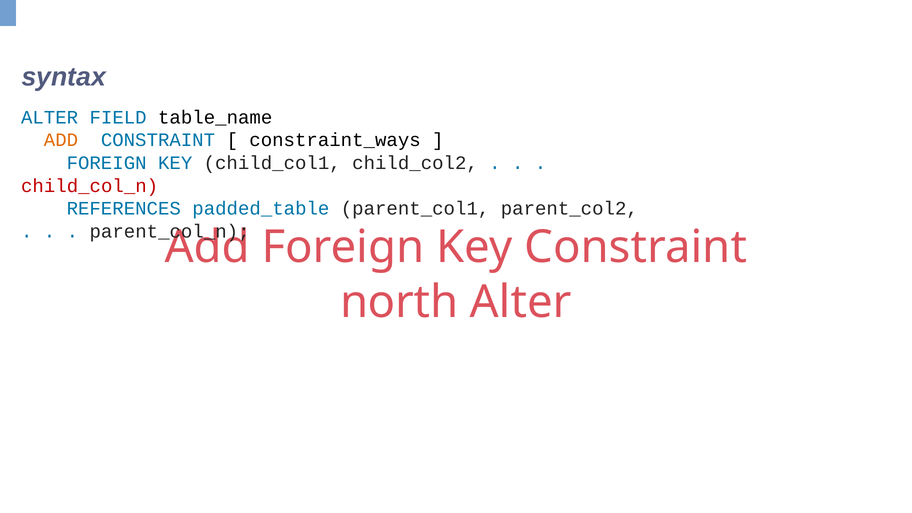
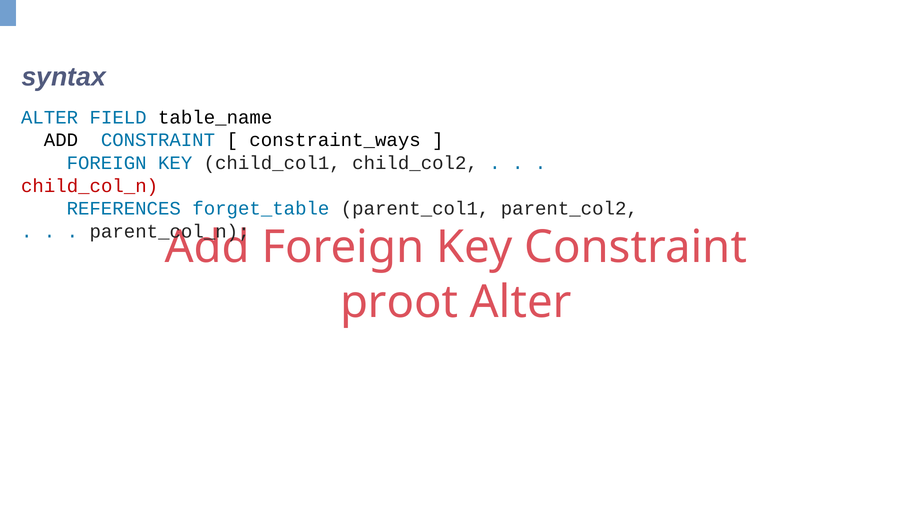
ADD colour: orange -> black (61, 140)
padded_table: padded_table -> forget_table (261, 209)
north: north -> proot (399, 302)
